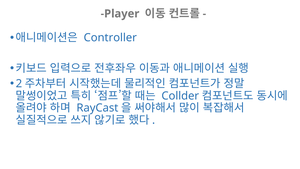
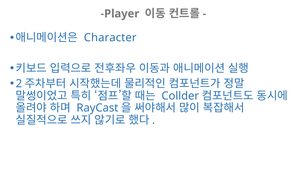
Controller: Controller -> Character (110, 38)
